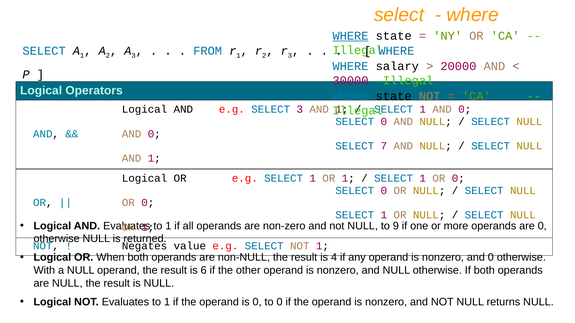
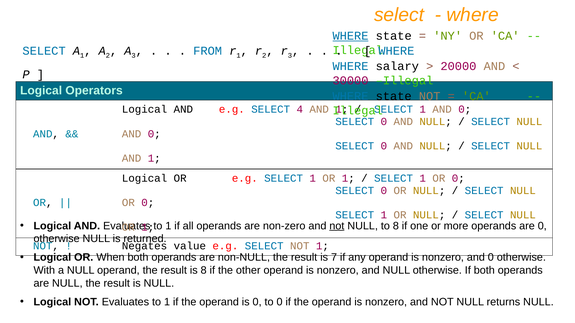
SELECT 3: 3 -> 4 (300, 110)
7: 7 -> 0 (384, 146)
not underline: none -> present (337, 226)
to 9: 9 -> 8 (396, 226)
4: 4 -> 7 (334, 258)
is 6: 6 -> 8 (204, 271)
